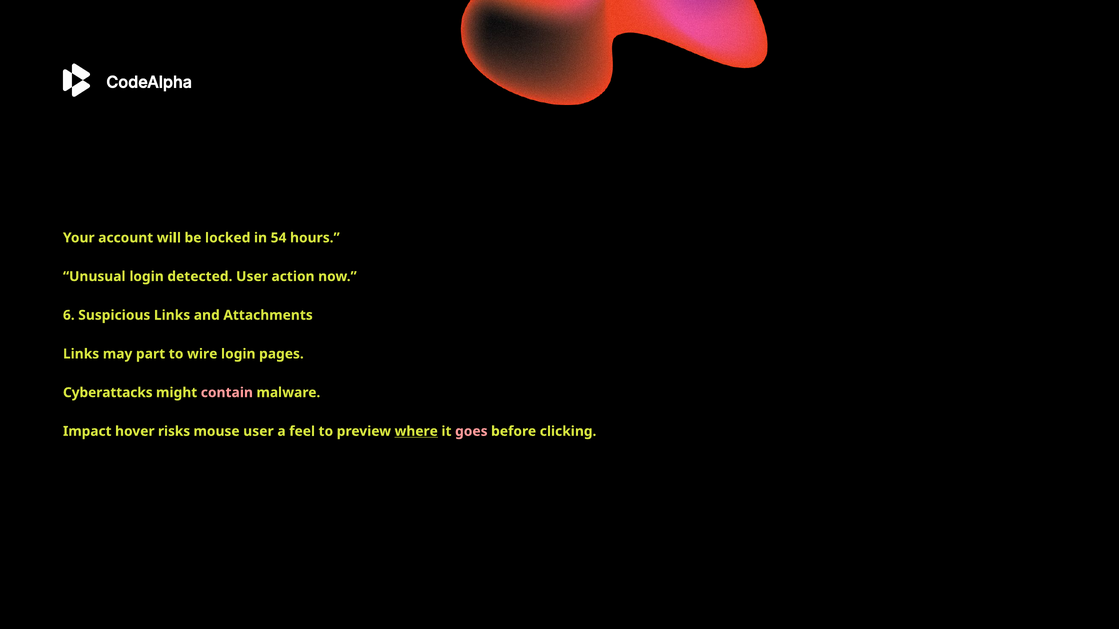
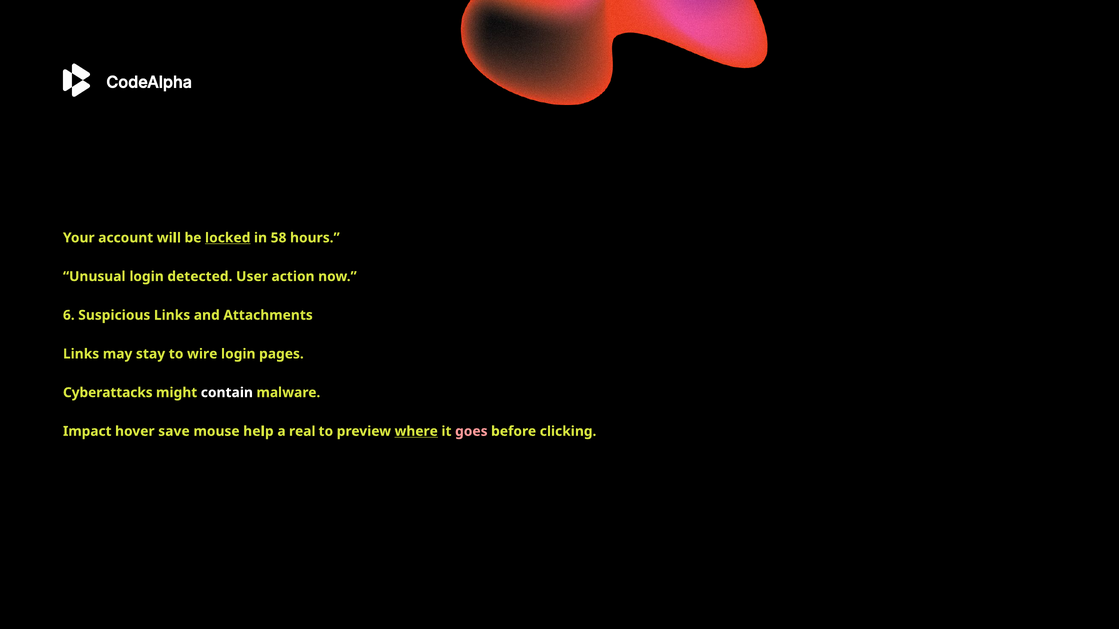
locked underline: none -> present (228, 238)
54: 54 -> 58 (279, 238)
part: part -> stay (151, 354)
contain colour: pink -> white (227, 393)
risks: risks -> save (174, 432)
mouse user: user -> help (258, 432)
feel: feel -> real (302, 432)
